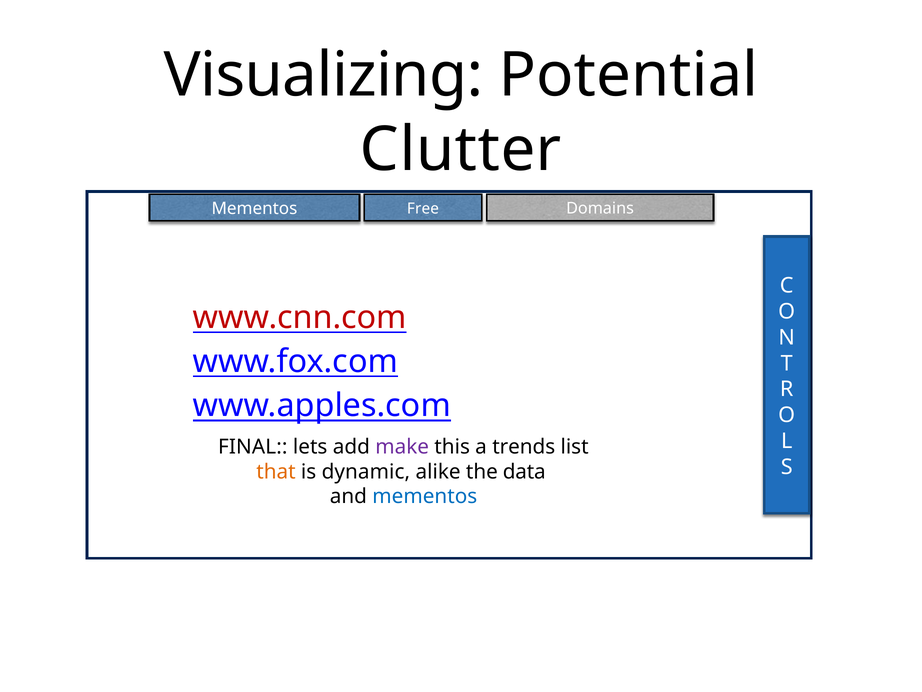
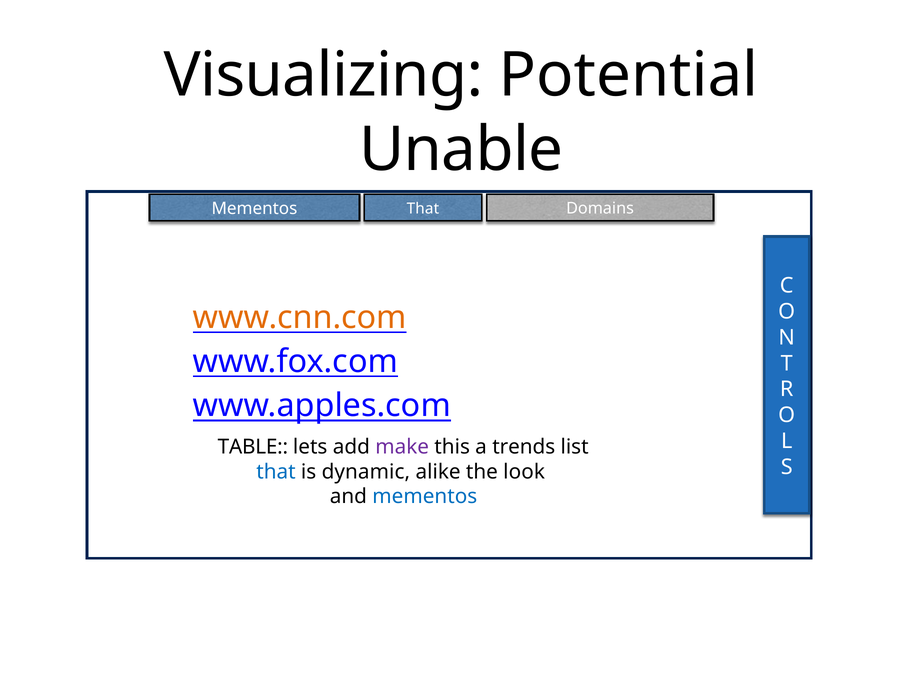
Clutter: Clutter -> Unable (461, 150)
Mementos Free: Free -> That (423, 208)
www.cnn.com colour: red -> orange (300, 317)
FINAL: FINAL -> TABLE (253, 447)
that colour: orange -> blue (276, 471)
data: data -> look (524, 471)
